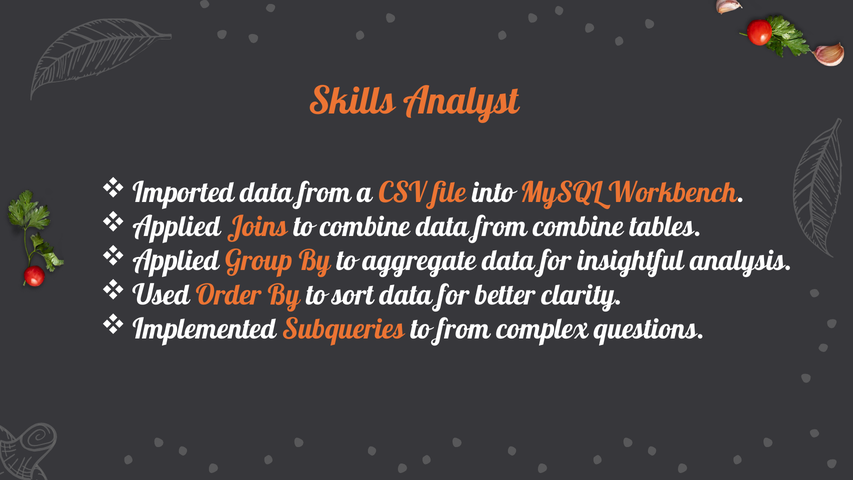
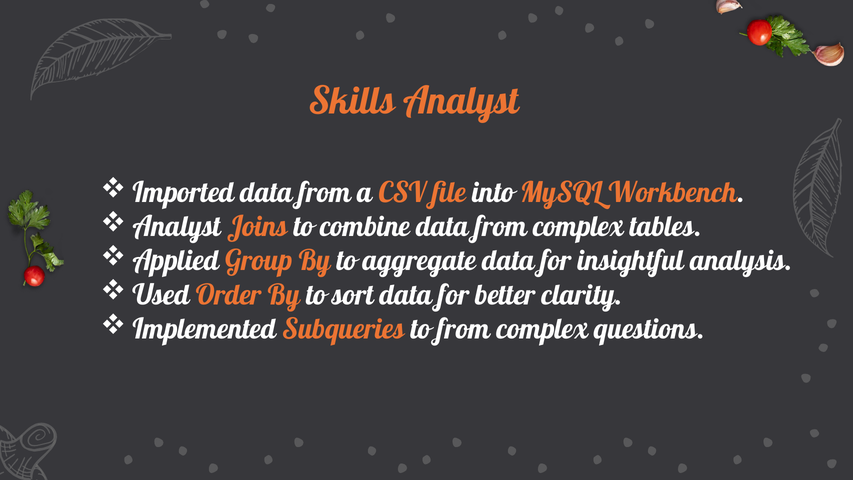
Applied: Applied -> Analyst (177, 227)
data from combine: combine -> complex (578, 227)
